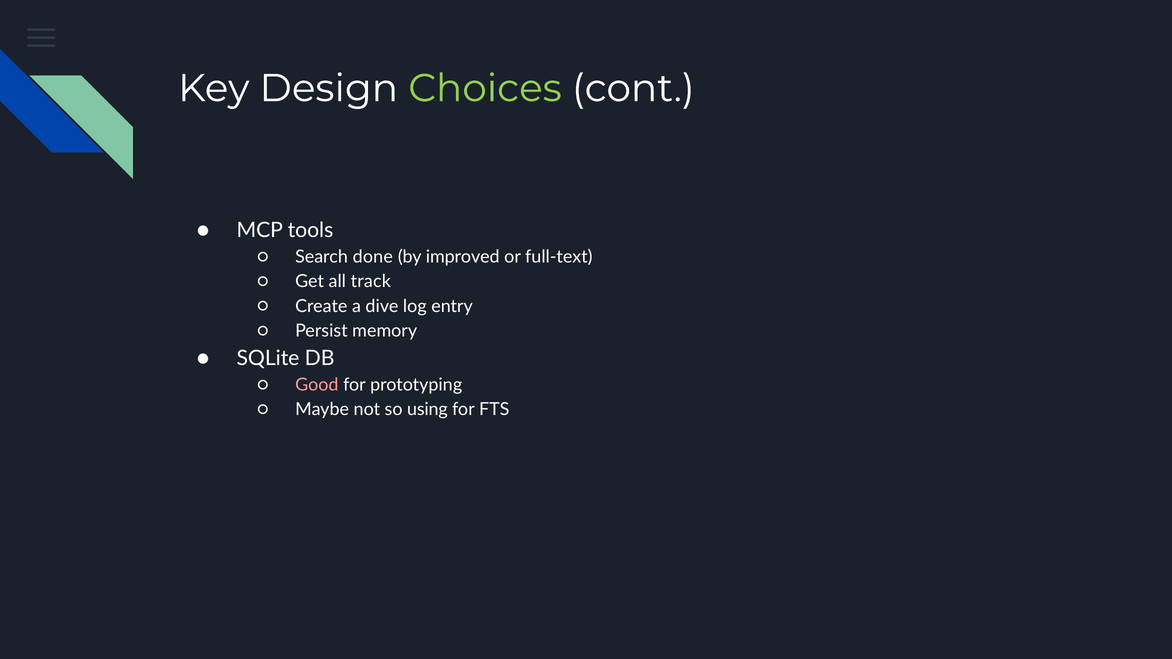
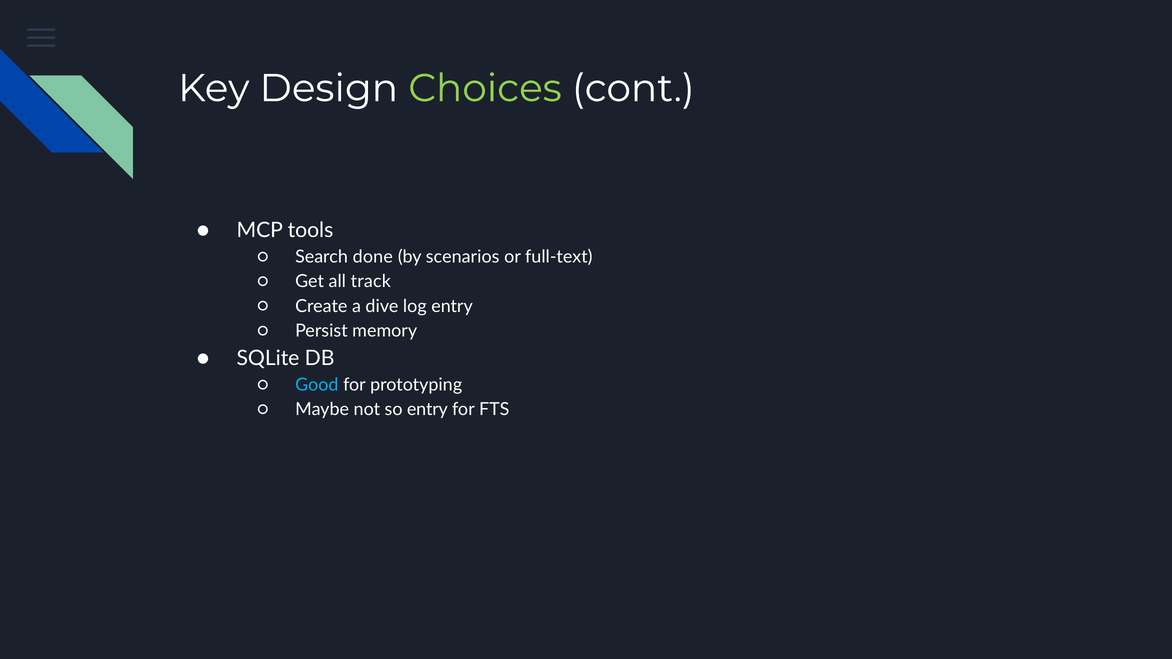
improved: improved -> scenarios (463, 257)
Good colour: pink -> light blue (317, 385)
so using: using -> entry (427, 410)
